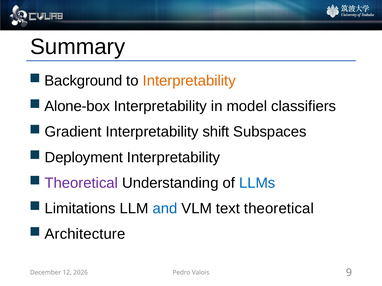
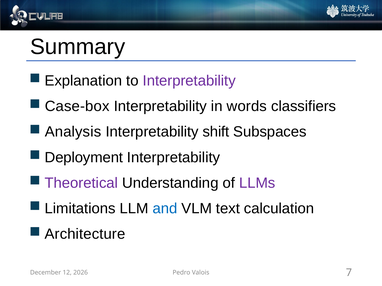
Background: Background -> Explanation (83, 81)
Interpretability colour: orange -> purple (189, 81)
Alone-box: Alone-box -> Case-box (77, 106)
model: model -> words (247, 106)
Gradient: Gradient -> Analysis (73, 132)
LLMs colour: blue -> purple (257, 183)
text theoretical: theoretical -> calculation (279, 209)
9: 9 -> 7 (349, 273)
